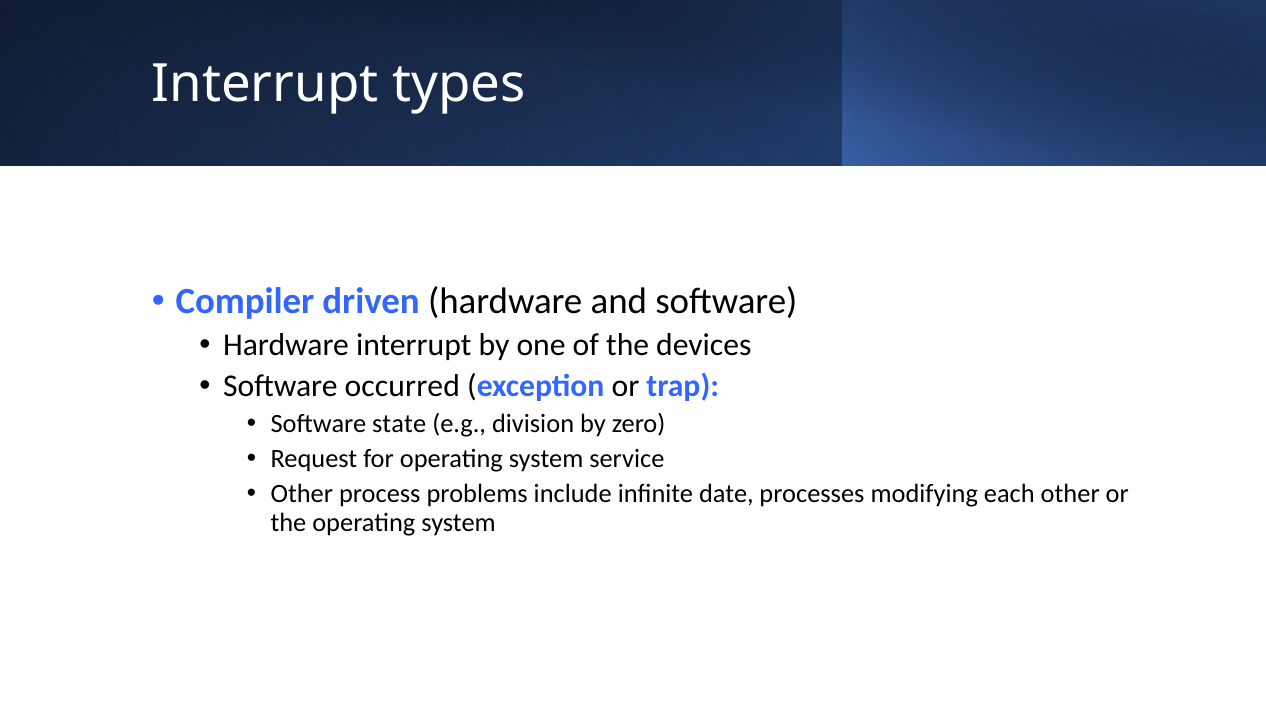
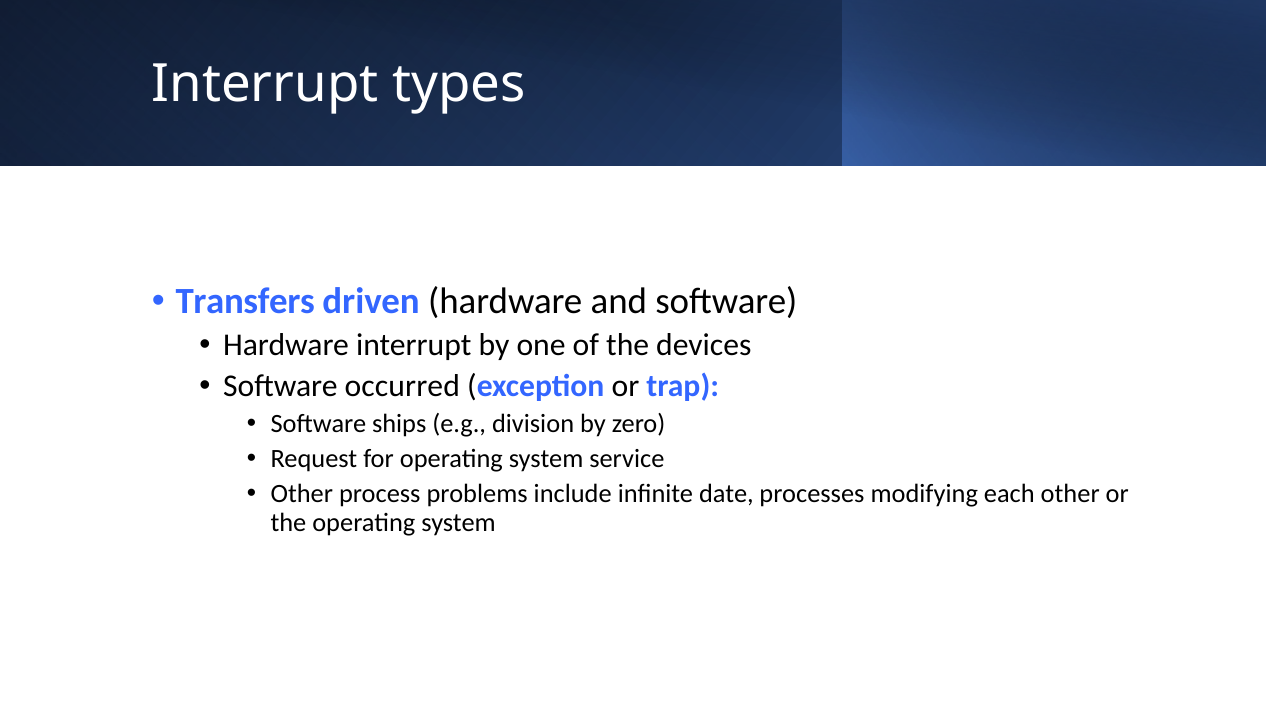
Compiler: Compiler -> Transfers (245, 302)
state: state -> ships (399, 424)
